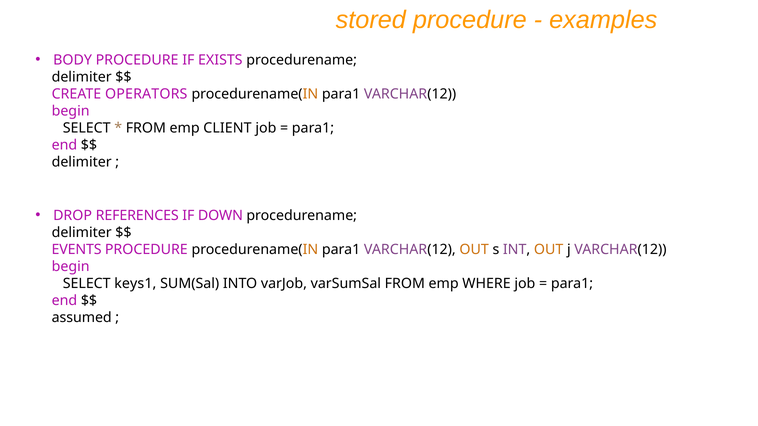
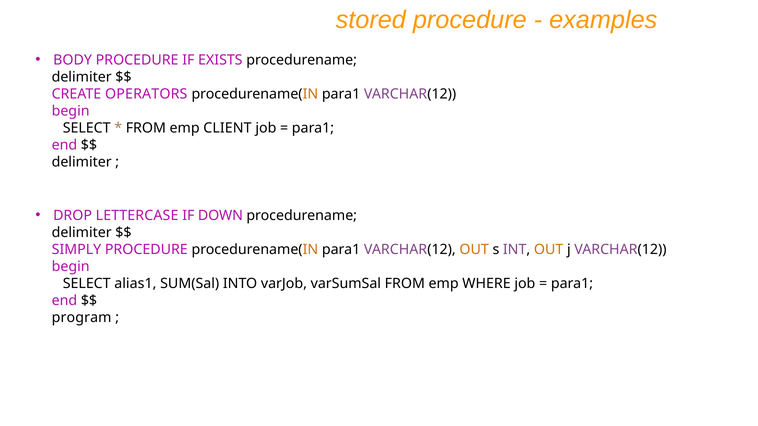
REFERENCES: REFERENCES -> LETTERCASE (137, 216)
EVENTS: EVENTS -> SIMPLY (76, 250)
keys1: keys1 -> alias1 (135, 284)
assumed: assumed -> program (82, 318)
